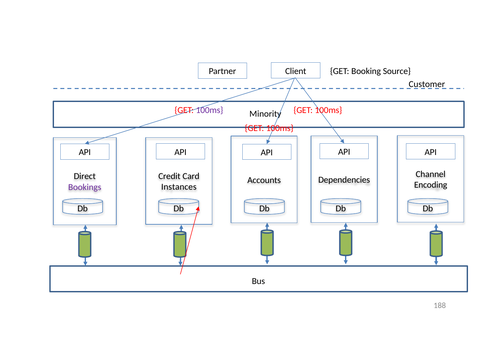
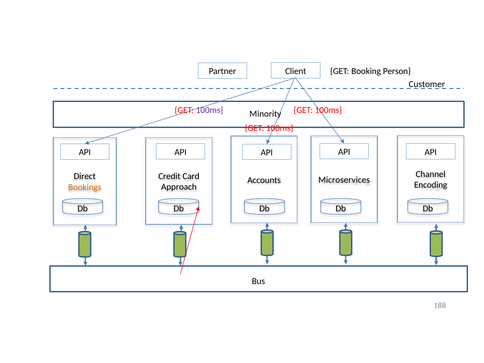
Source: Source -> Person (397, 71)
Dependencies: Dependencies -> Microservices (344, 180)
Instances: Instances -> Approach (179, 187)
Bookings colour: purple -> orange (85, 187)
